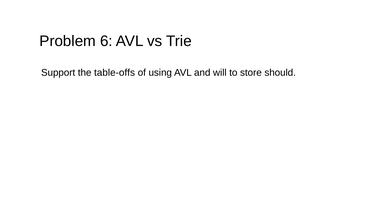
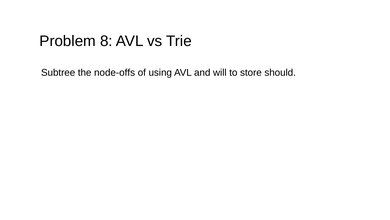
6: 6 -> 8 (106, 41)
Support: Support -> Subtree (58, 72)
table-offs: table-offs -> node-offs (115, 72)
